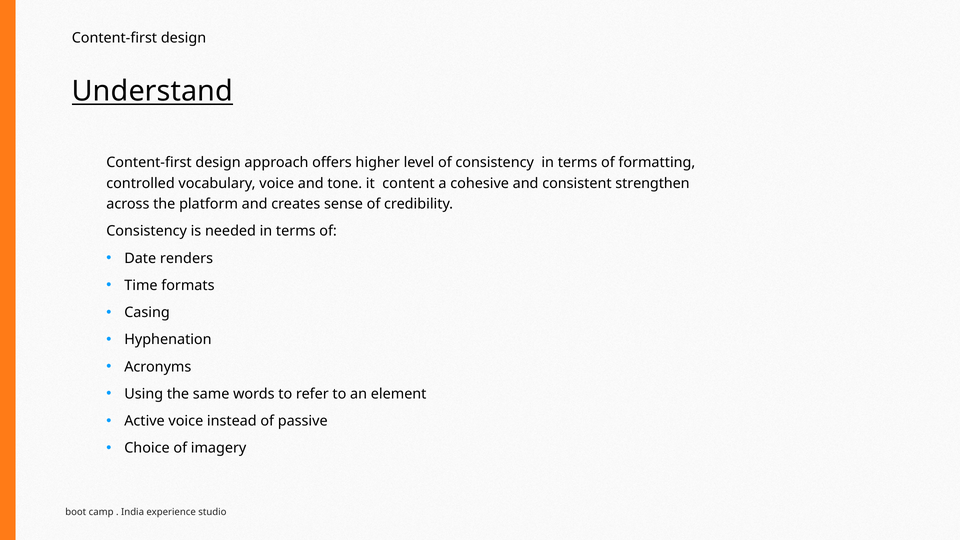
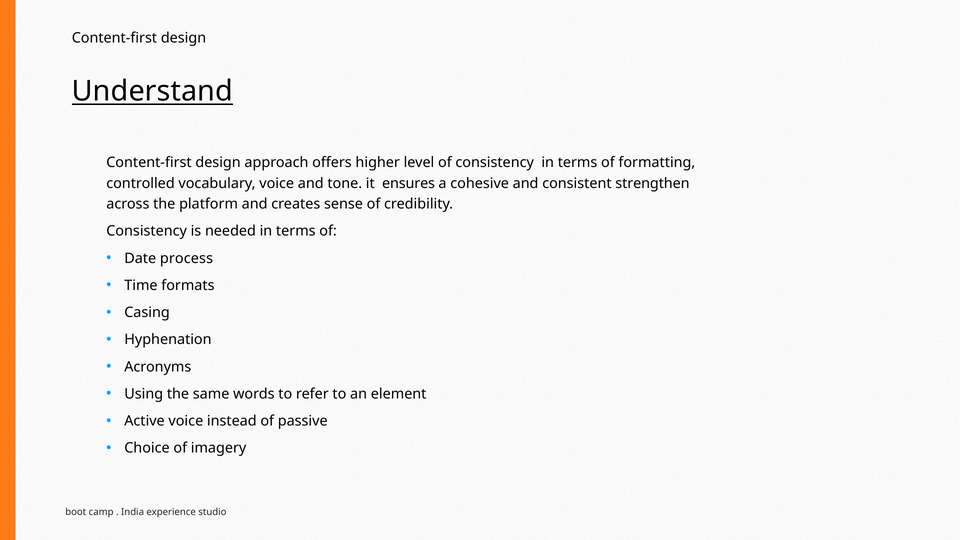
content: content -> ensures (409, 183)
renders: renders -> process (186, 258)
